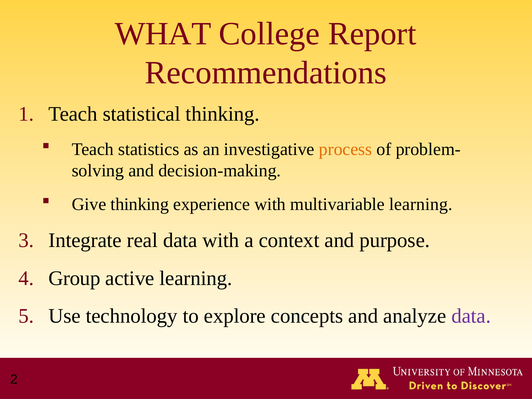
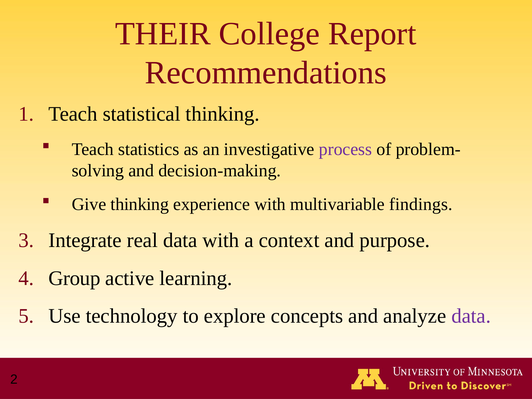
WHAT: WHAT -> THEIR (163, 34)
process colour: orange -> purple (345, 149)
multivariable learning: learning -> findings (421, 204)
